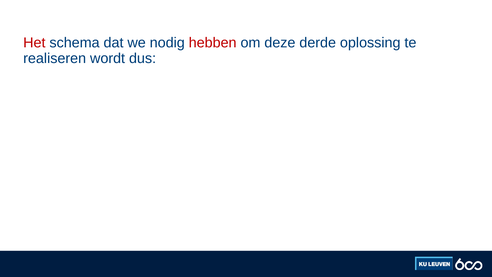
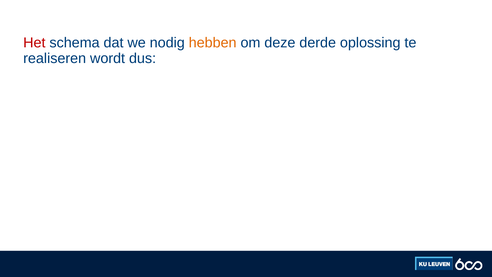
hebben colour: red -> orange (213, 43)
